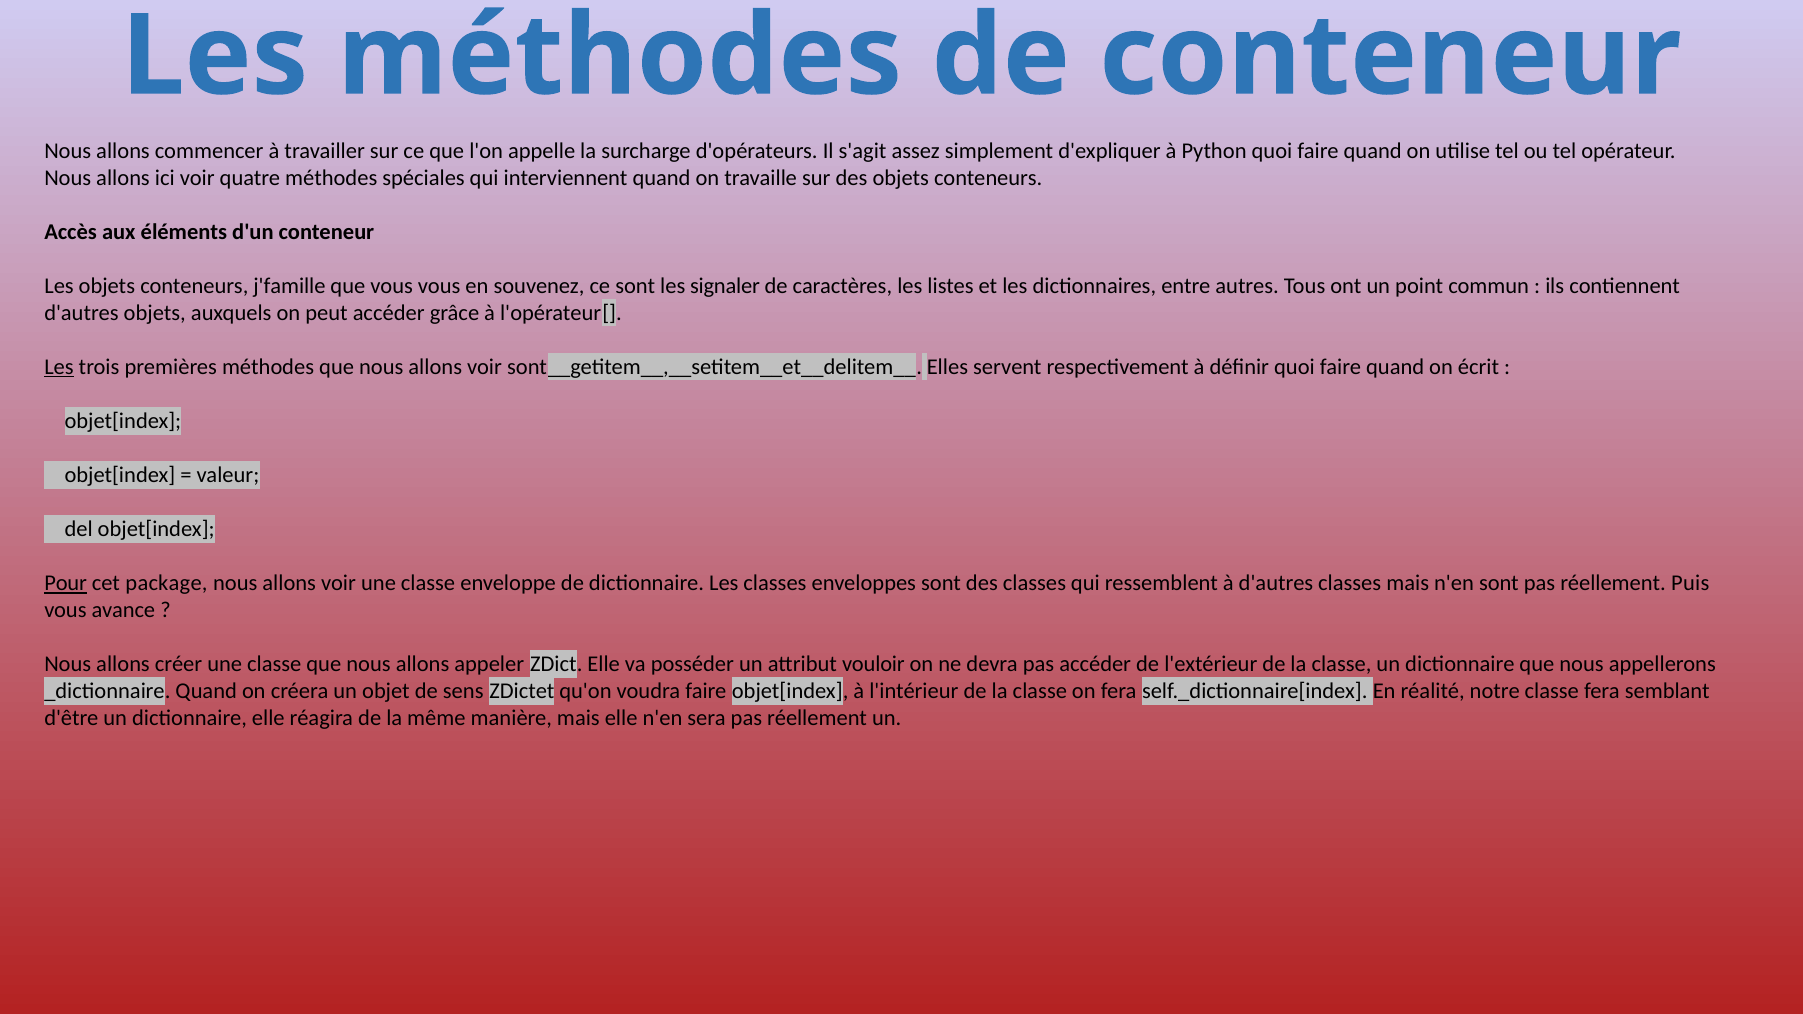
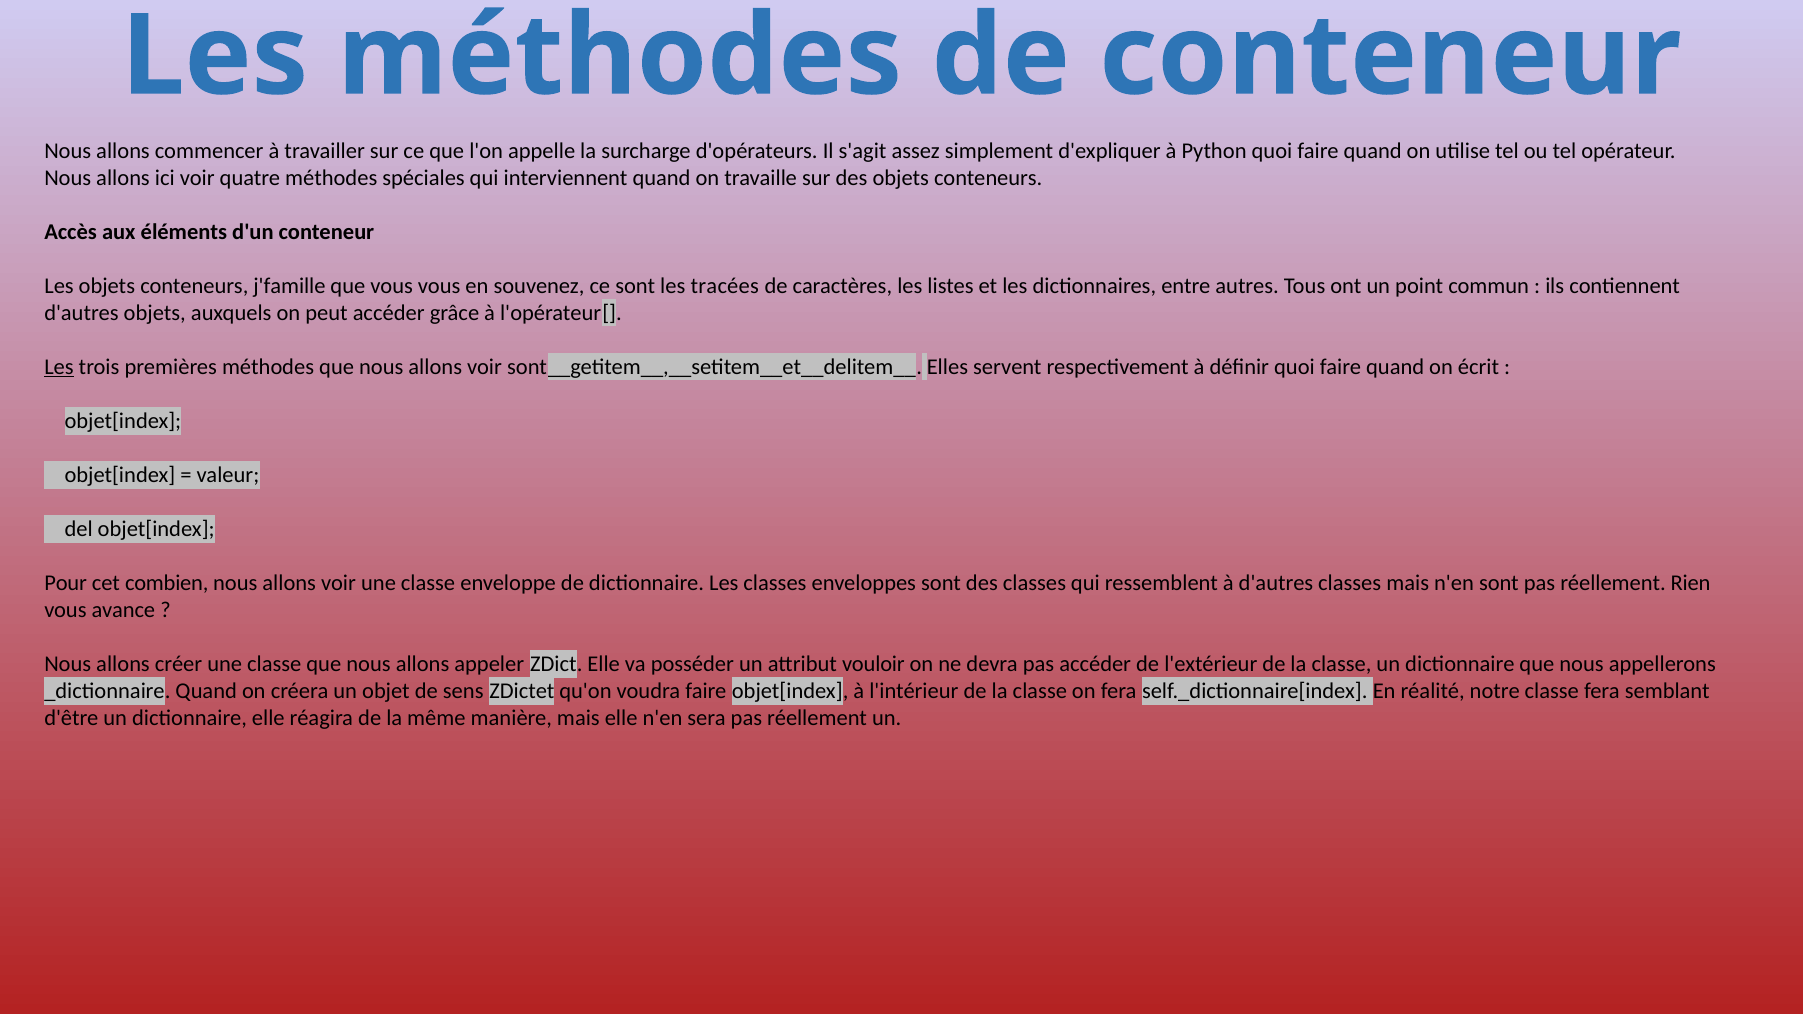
signaler: signaler -> tracées (725, 286)
Pour underline: present -> none (66, 583)
package: package -> combien (167, 583)
Puis: Puis -> Rien (1690, 583)
